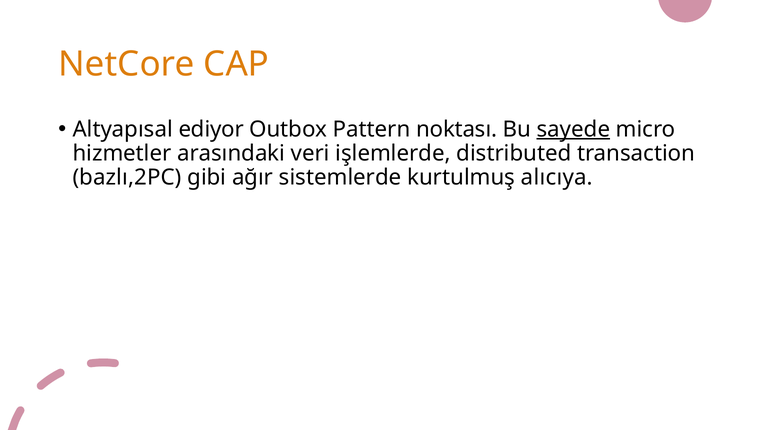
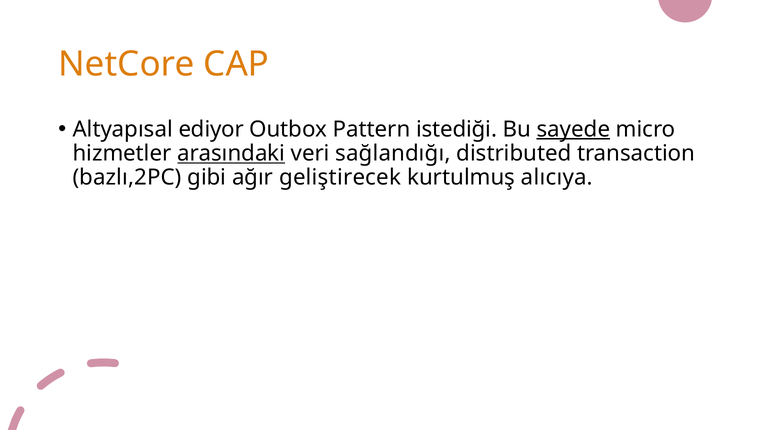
noktası: noktası -> istediği (457, 129)
arasındaki underline: none -> present (231, 153)
işlemlerde: işlemlerde -> sağlandığı (393, 153)
sistemlerde: sistemlerde -> geliştirecek (340, 178)
